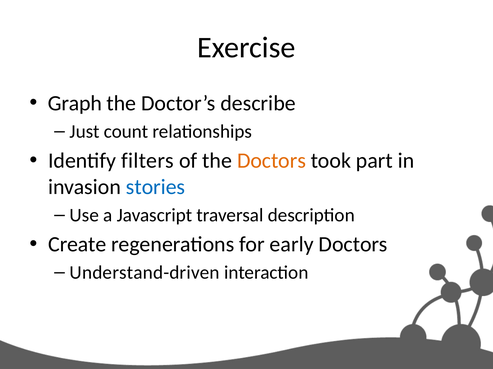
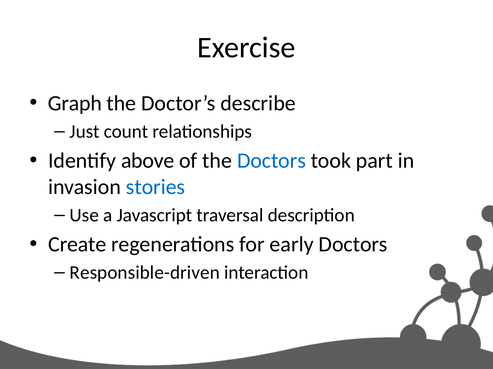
filters: filters -> above (148, 161)
Doctors colour: orange -> blue (271, 161)
Understand-driven: Understand-driven -> Responsible-driven (145, 273)
